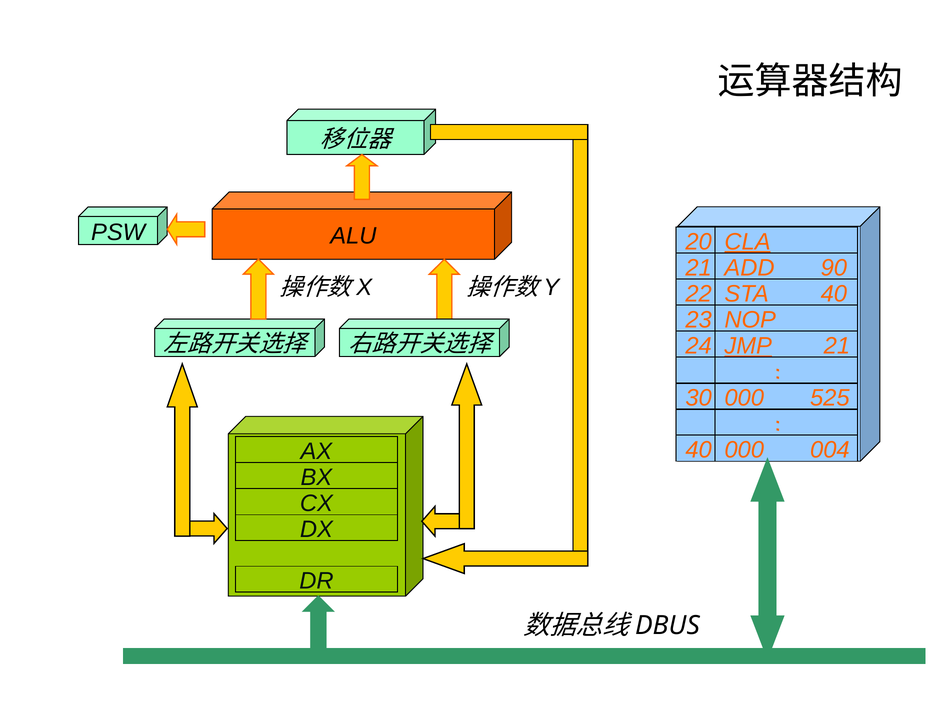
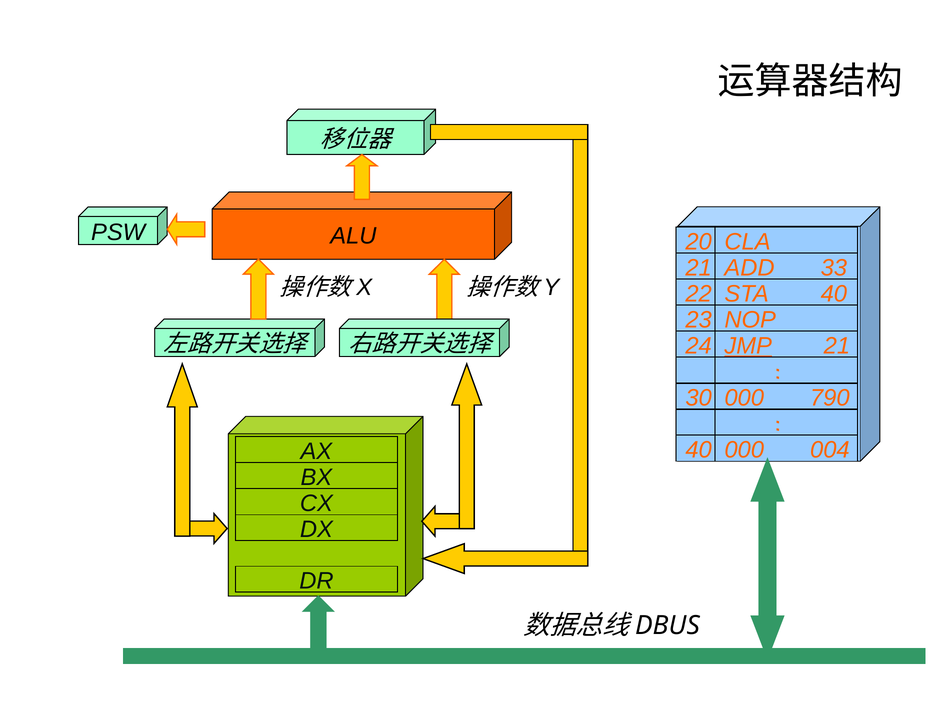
CLA underline: present -> none (748, 242)
90: 90 -> 33 (834, 268)
525: 525 -> 790 (830, 398)
